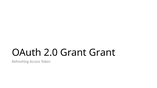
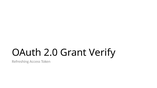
Grant Grant: Grant -> Verify (102, 53)
